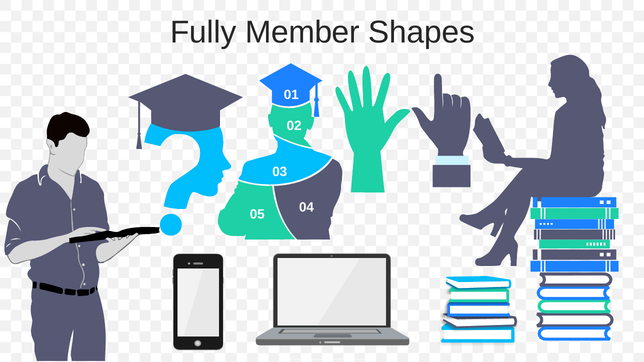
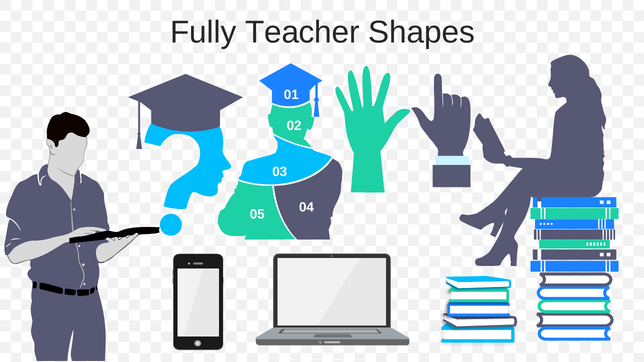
Member: Member -> Teacher (302, 32)
